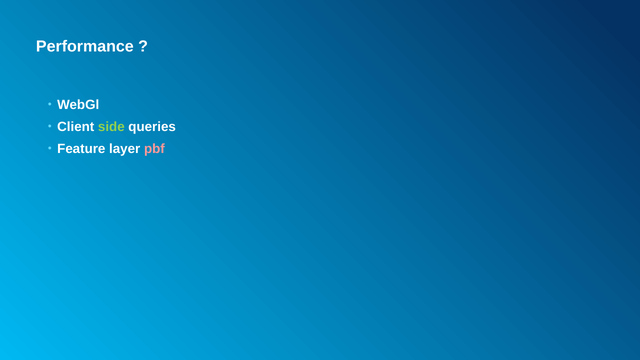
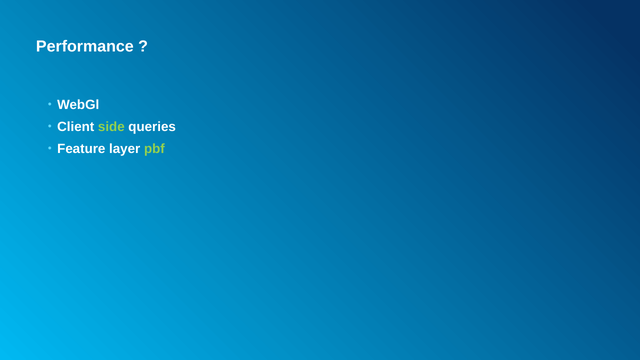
pbf colour: pink -> light green (154, 149)
